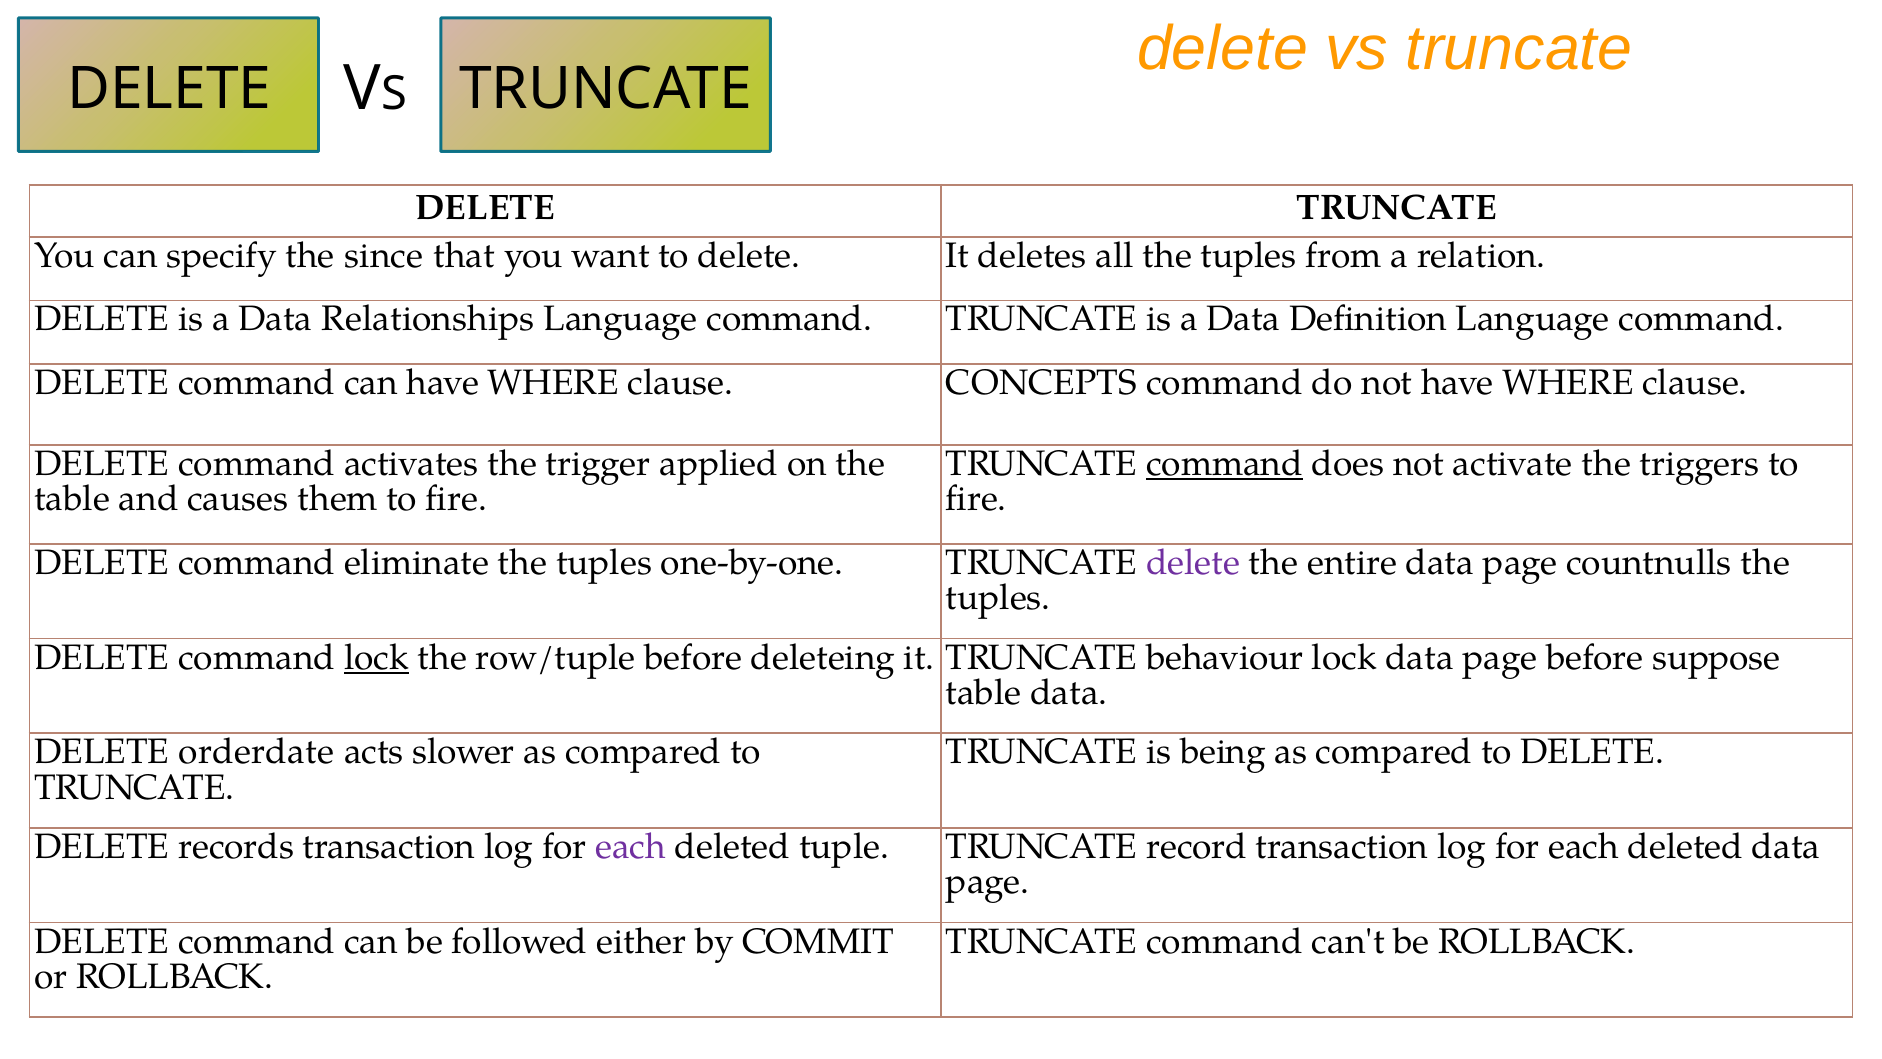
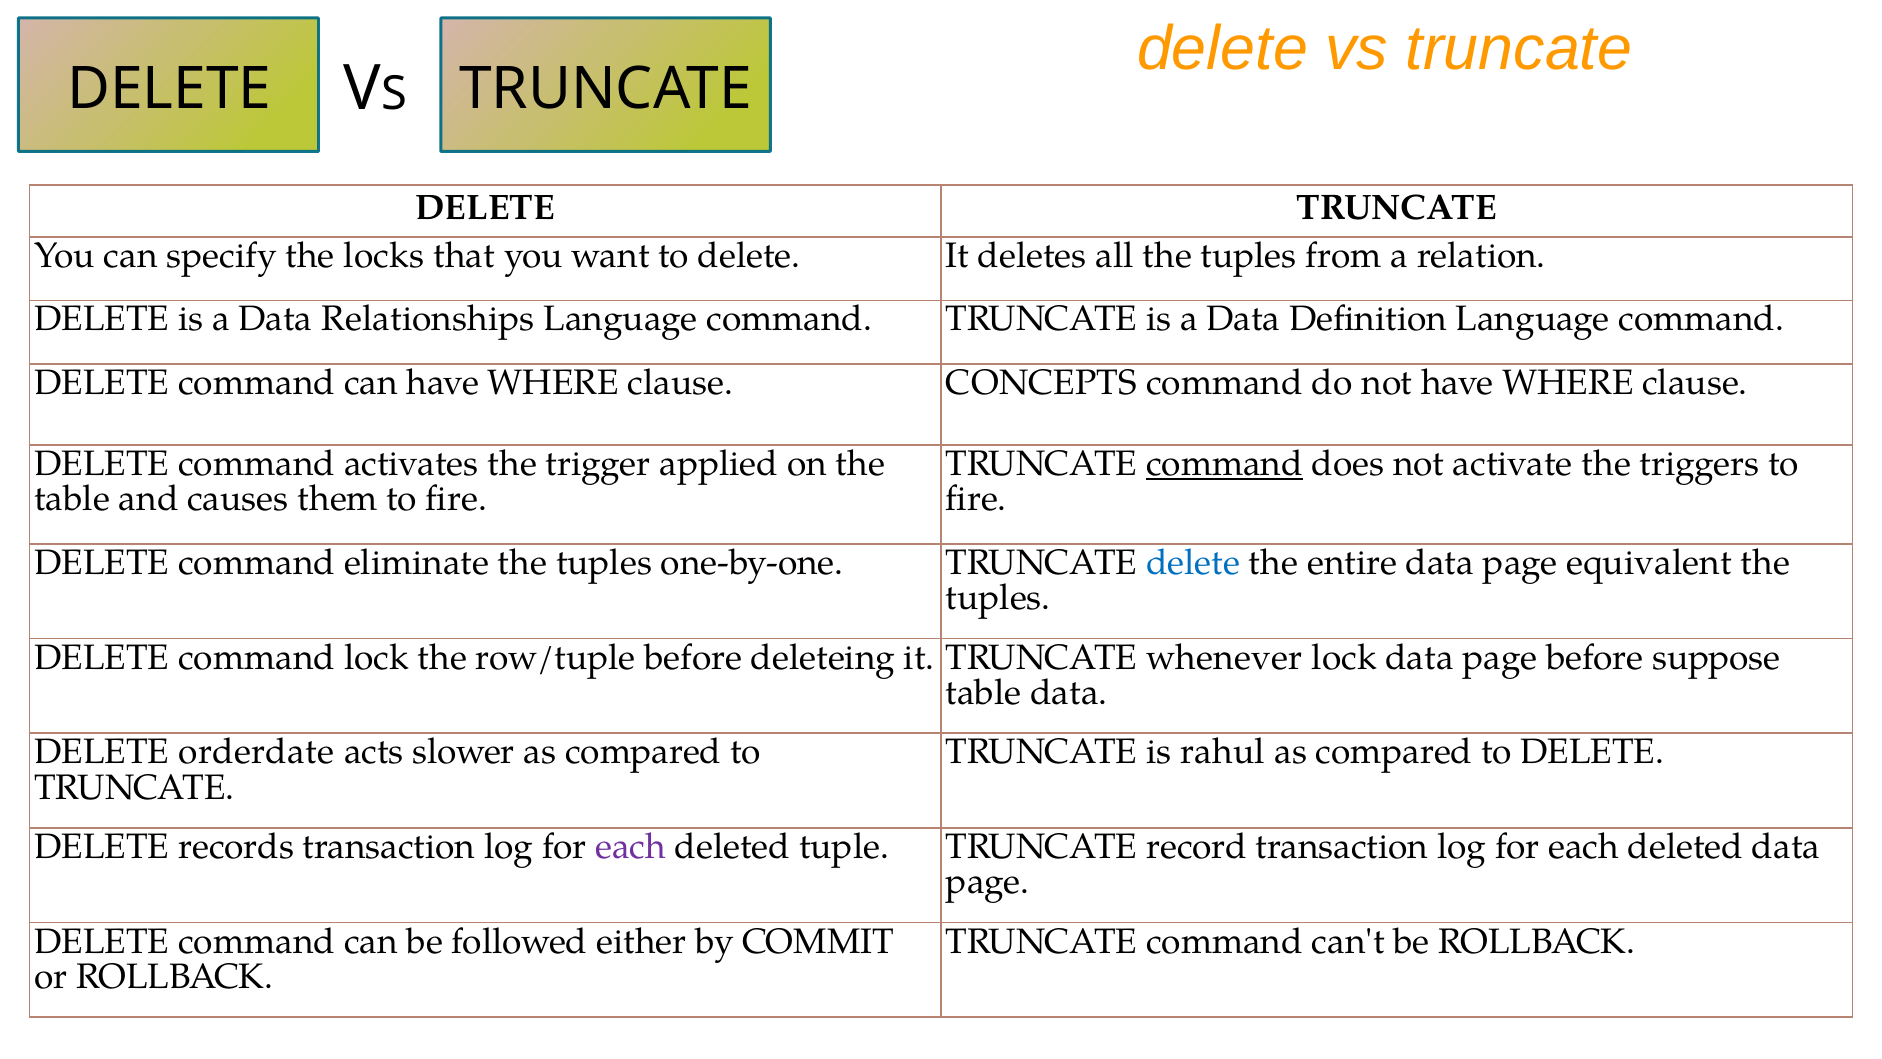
since: since -> locks (384, 256)
delete colour: purple -> blue (1193, 563)
countnulls: countnulls -> equivalent (1649, 563)
lock underline: present -> none (376, 657)
behaviour: behaviour -> whenever (1225, 657)
being: being -> rahul (1223, 752)
